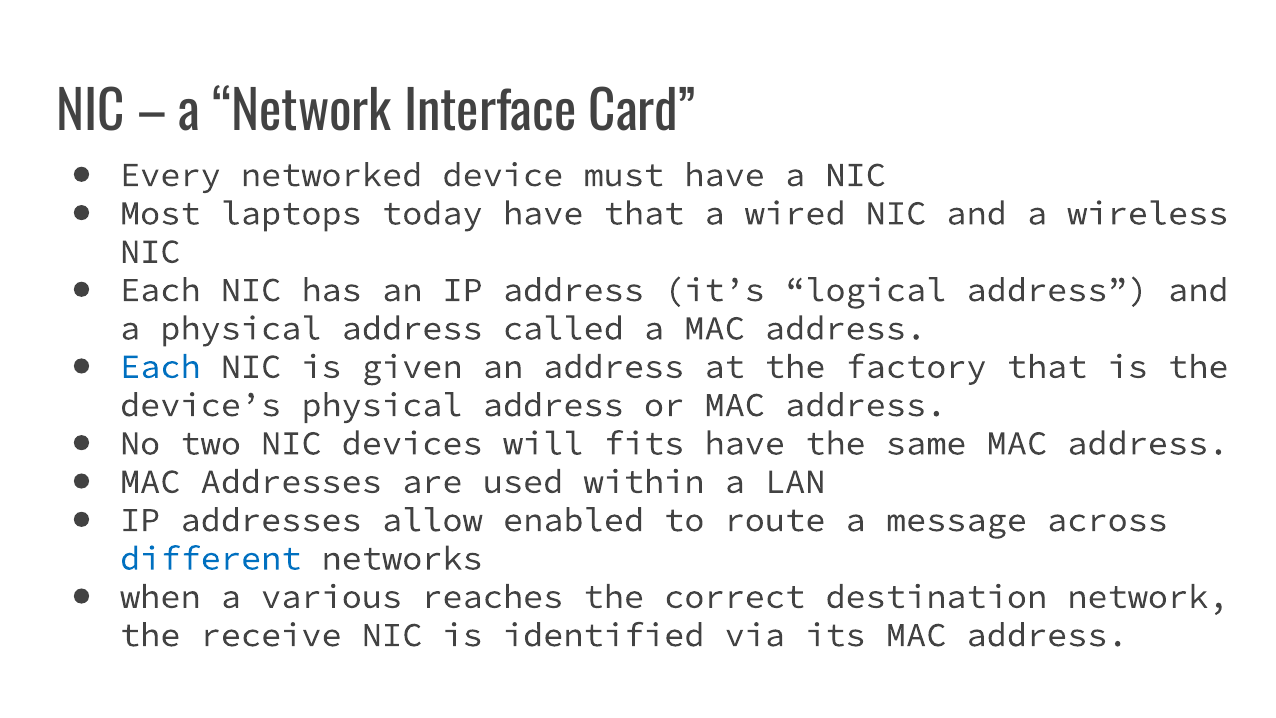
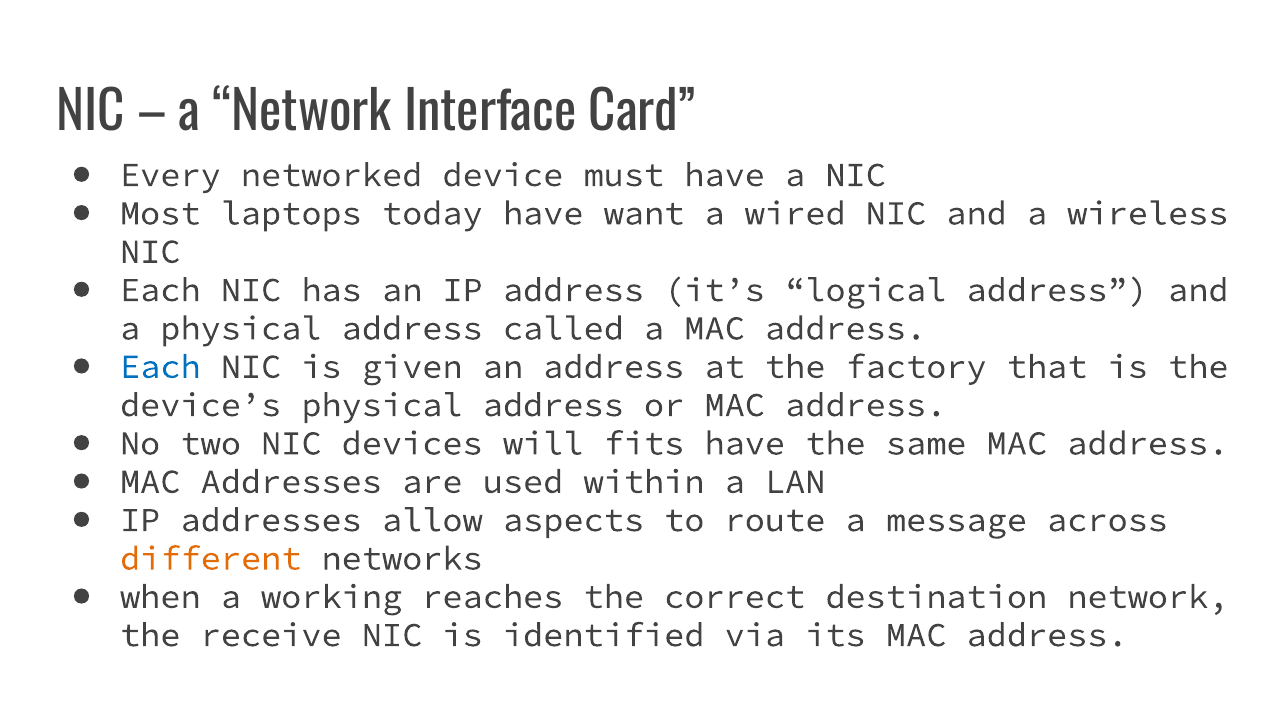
have that: that -> want (644, 213)
enabled: enabled -> aspects (574, 520)
different colour: blue -> orange (211, 558)
various: various -> working (332, 597)
